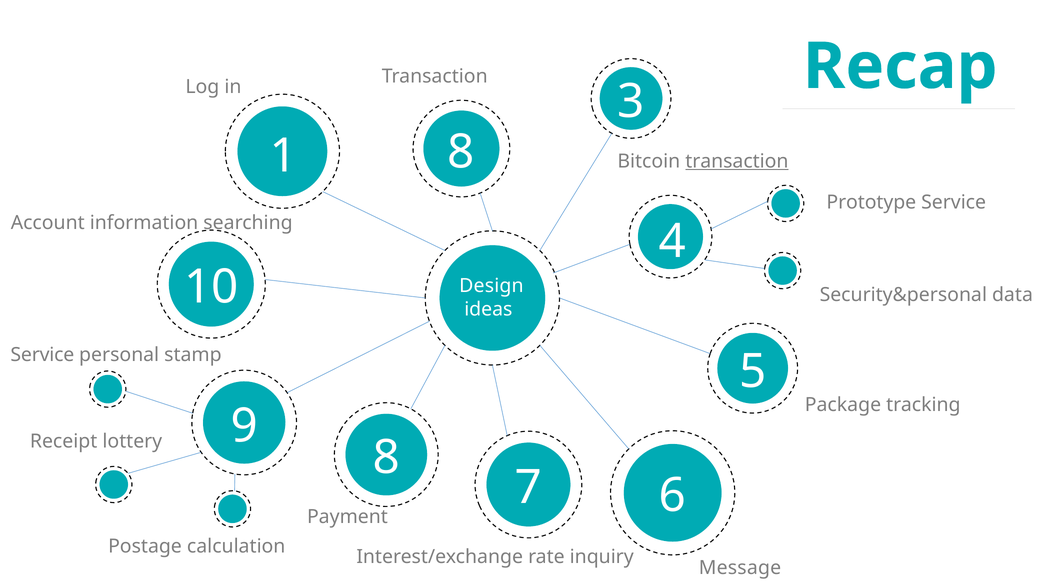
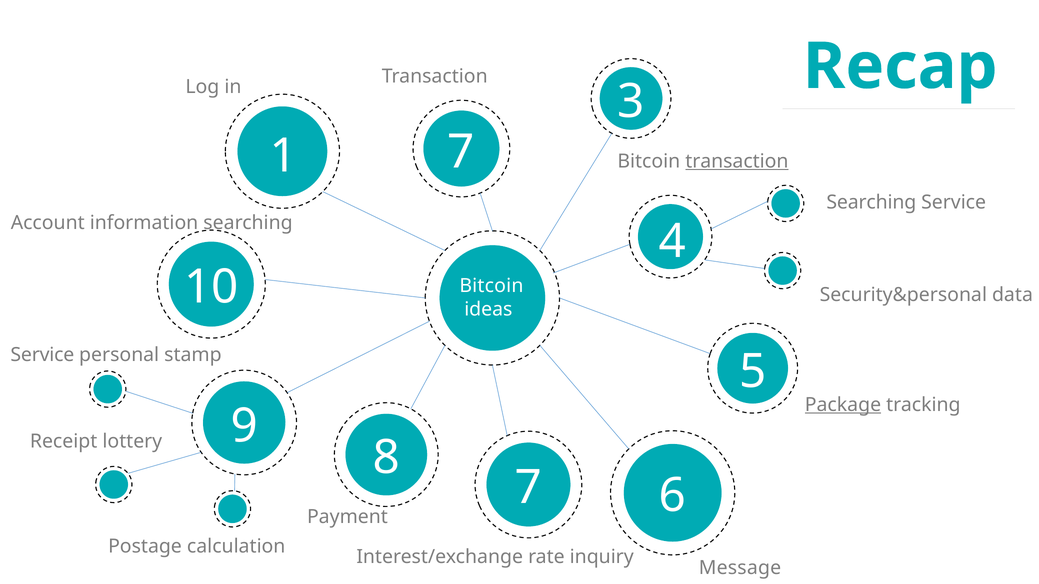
1 8: 8 -> 7 (461, 152)
Prototype: Prototype -> Searching (871, 202)
Design: Design -> Bitcoin (491, 286)
Package underline: none -> present (843, 405)
